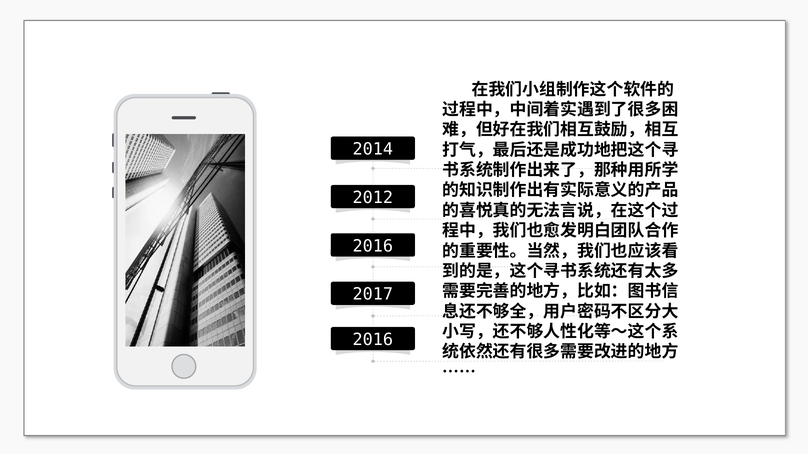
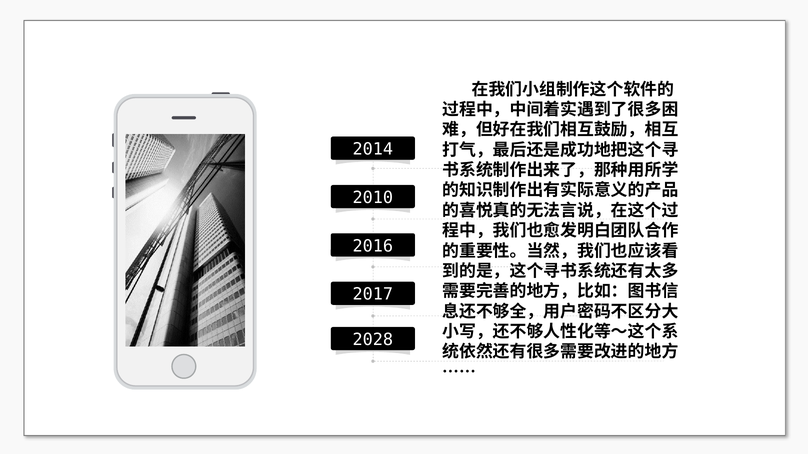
2012: 2012 -> 2010 (373, 198)
2016: 2016 -> 2028 (373, 340)
